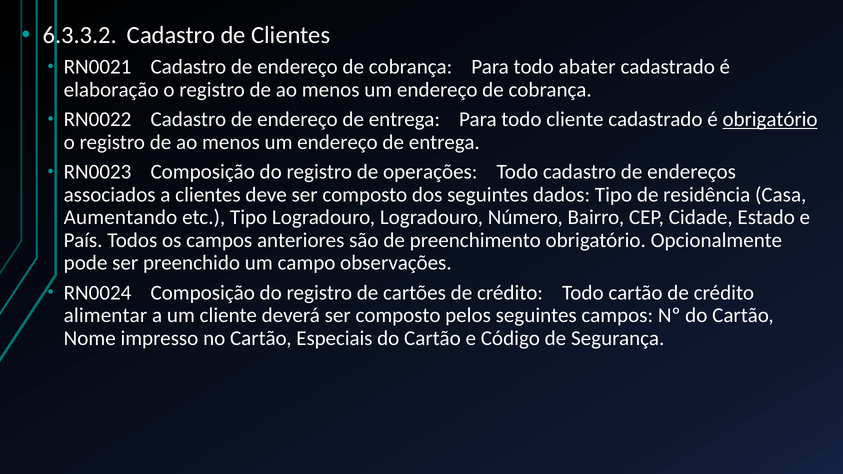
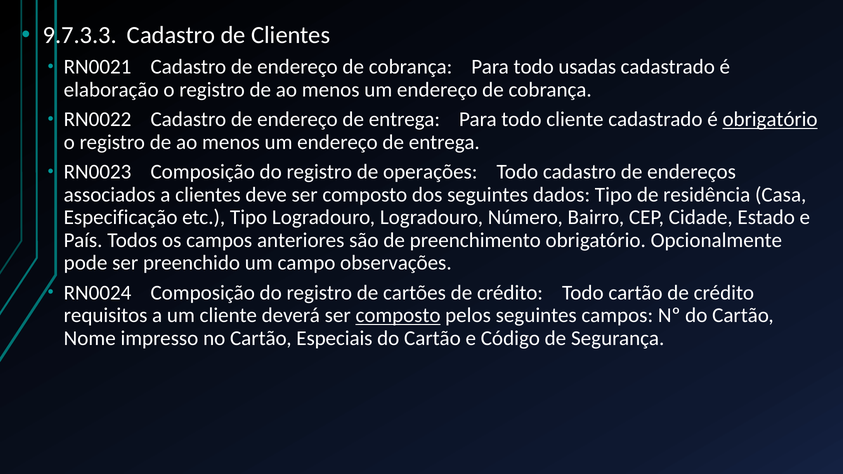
6.3.3.2: 6.3.3.2 -> 9.7.3.3 (80, 35)
abater: abater -> usadas (587, 67)
Aumentando: Aumentando -> Especificação (121, 218)
alimentar: alimentar -> requisitos (106, 316)
composto underline: none -> present (398, 316)
